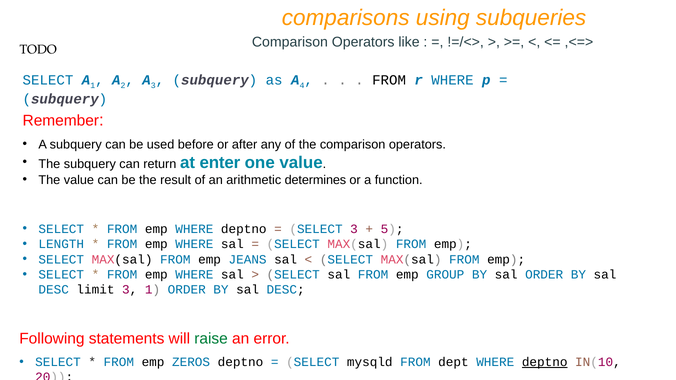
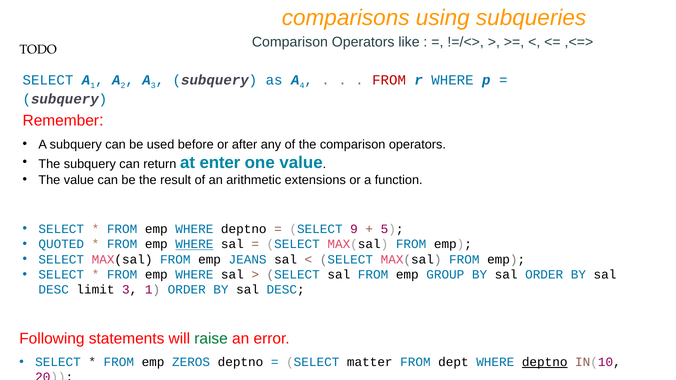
FROM colour: black -> red (389, 80)
determines: determines -> extensions (315, 180)
SELECT 3: 3 -> 9 (354, 229)
LENGTH: LENGTH -> QUOTED (61, 244)
WHERE underline: none -> present (194, 244)
mysqld: mysqld -> matter (370, 362)
